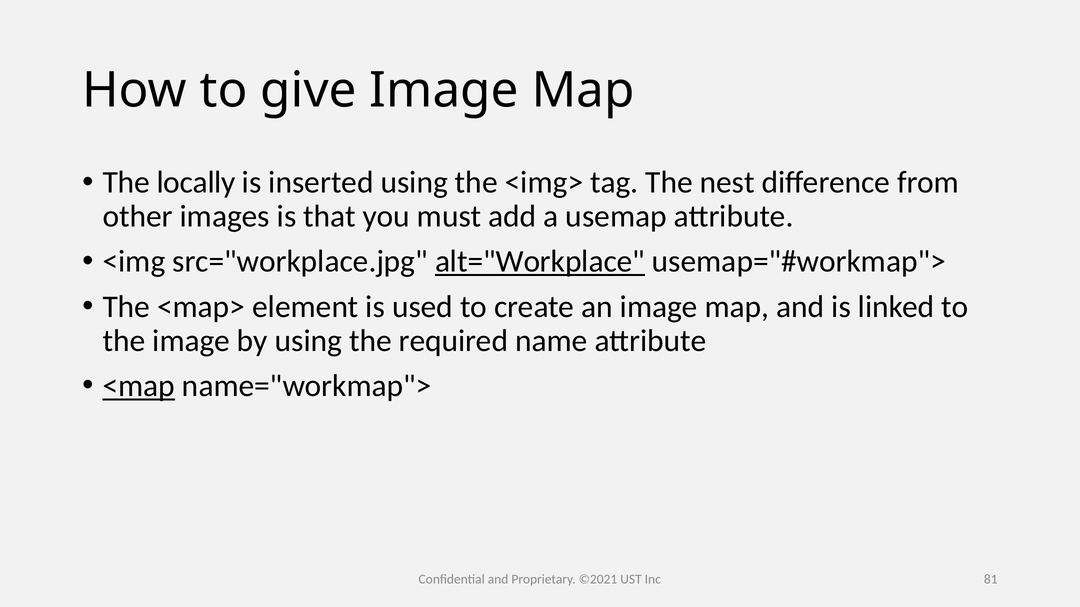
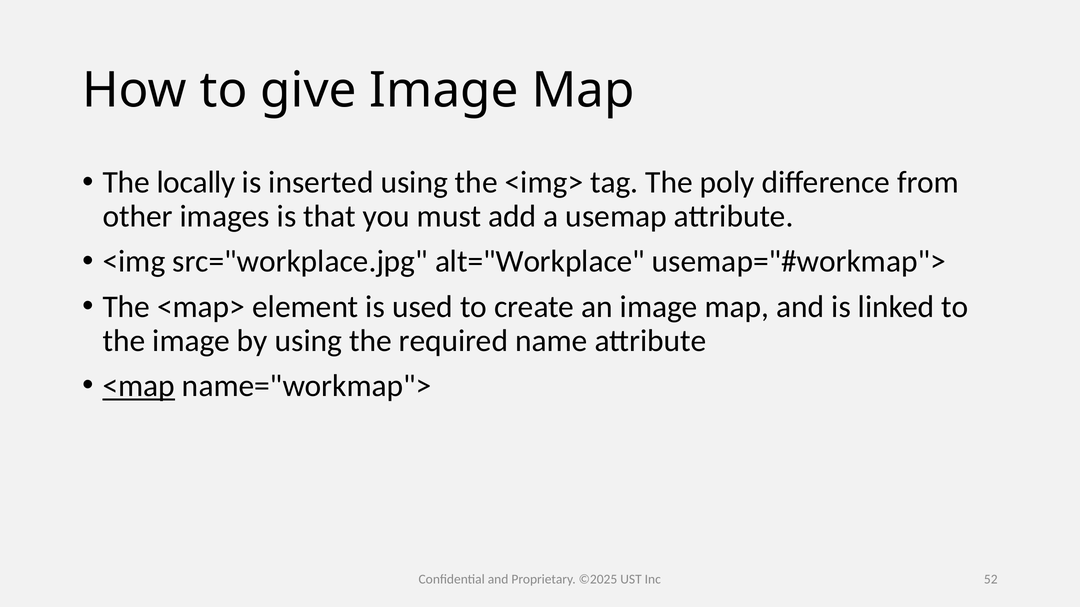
nest: nest -> poly (727, 183)
alt="Workplace underline: present -> none (540, 262)
©2021: ©2021 -> ©2025 (598, 580)
81: 81 -> 52 (991, 580)
